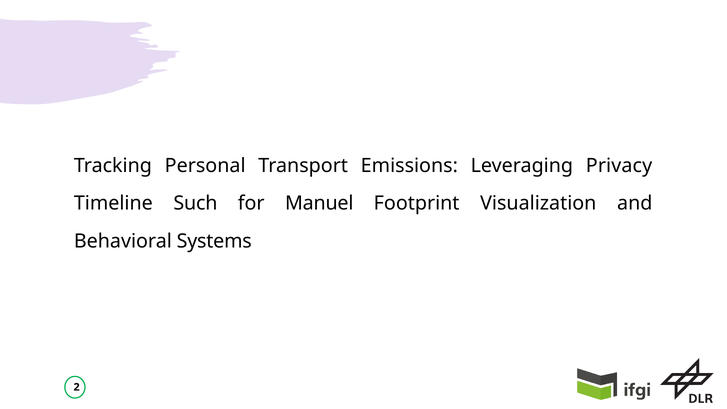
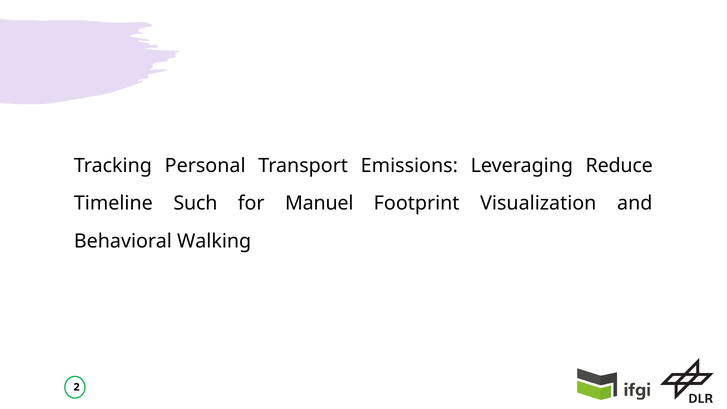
Privacy: Privacy -> Reduce (619, 166)
Systems: Systems -> Walking (214, 241)
